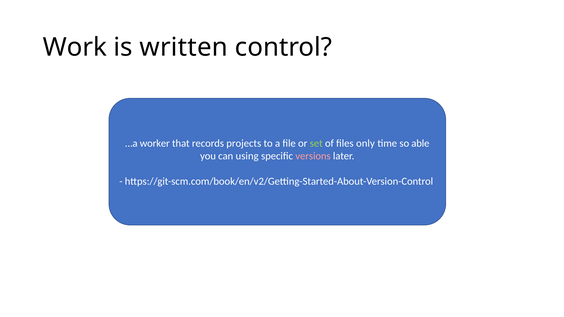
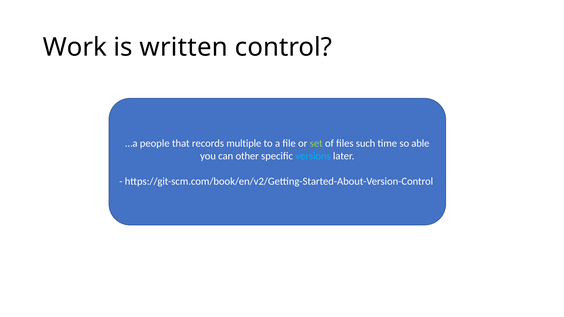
worker: worker -> people (155, 143)
projects: projects -> multiple (244, 143)
only: only -> such (366, 143)
using: using -> other (247, 156)
versions colour: pink -> light blue (313, 156)
